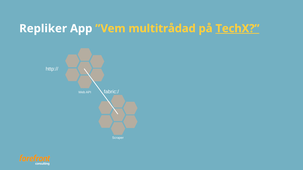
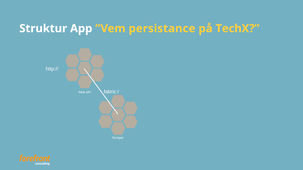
Repliker: Repliker -> Struktur (43, 29)
multitrådad: multitrådad -> persistance (162, 29)
TechX underline: present -> none (237, 29)
